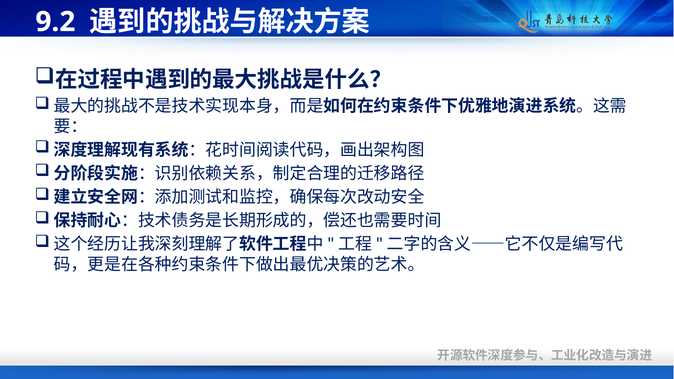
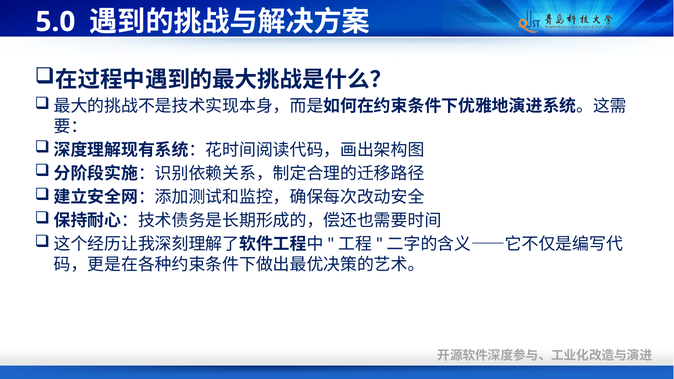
9.2: 9.2 -> 5.0 (55, 22)
